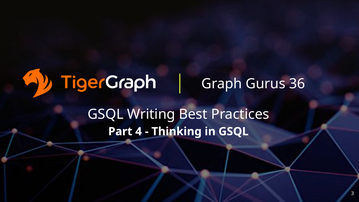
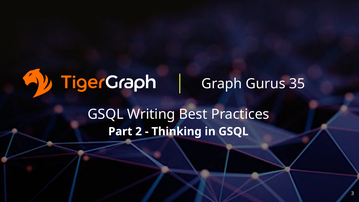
36: 36 -> 35 (297, 84)
4: 4 -> 2 (139, 131)
